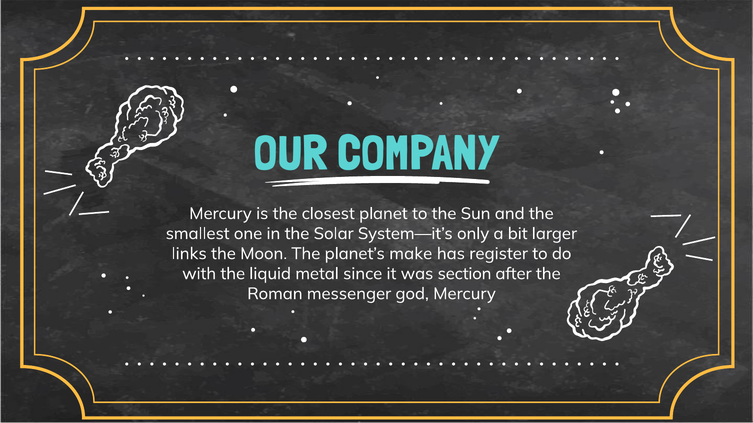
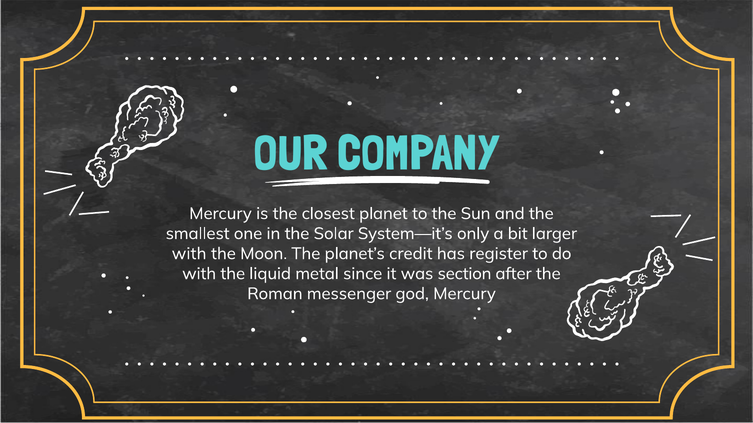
links: links -> with (189, 254)
make: make -> credit (411, 254)
